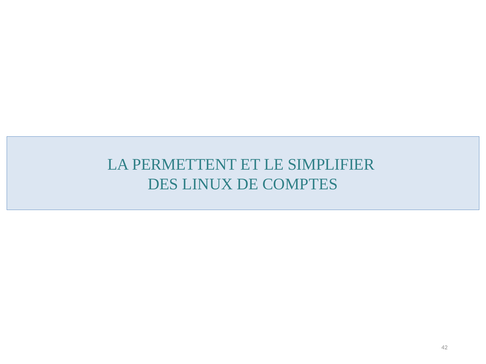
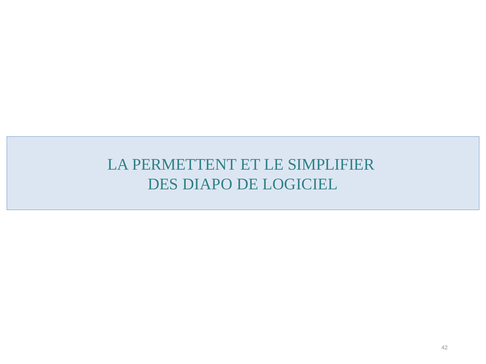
LINUX: LINUX -> DIAPO (207, 184)
COMPTES: COMPTES -> LOGICIEL (300, 184)
